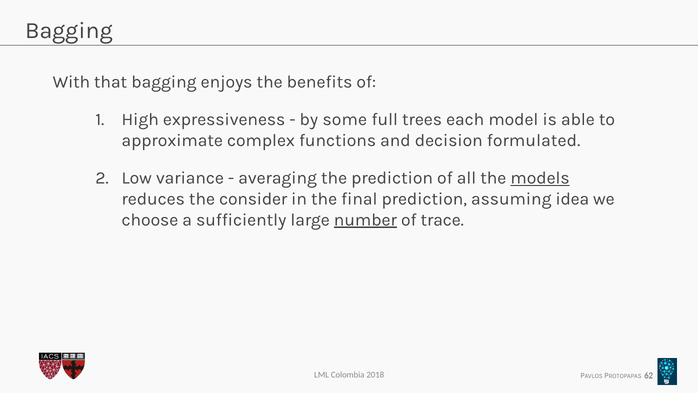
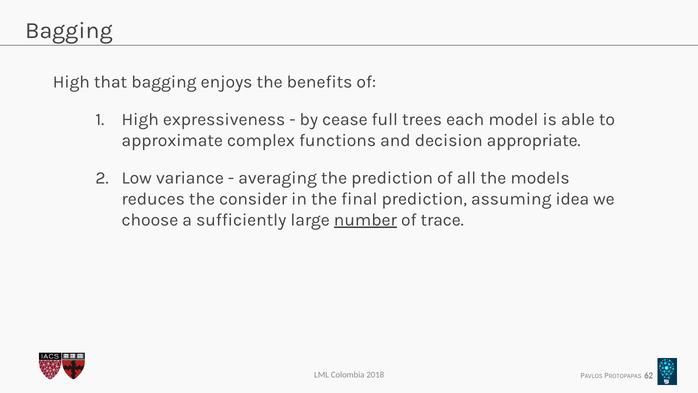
With: With -> High (71, 82)
some: some -> cease (345, 119)
formulated: formulated -> appropriate (534, 140)
models underline: present -> none (540, 178)
